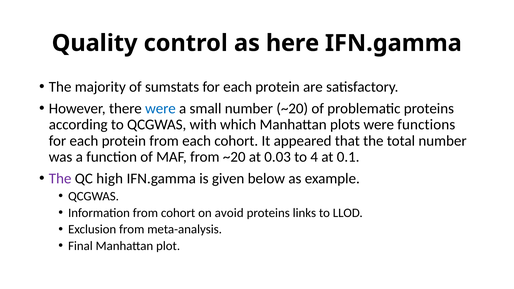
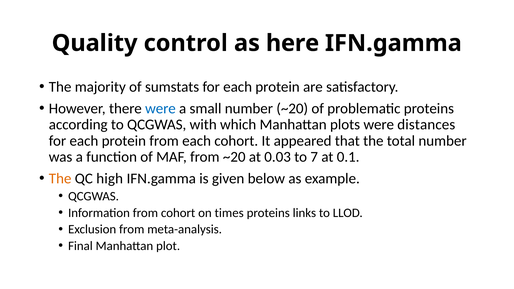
functions: functions -> distances (426, 125)
4: 4 -> 7 (314, 157)
The colour: purple -> orange (60, 179)
avoid: avoid -> times (229, 213)
